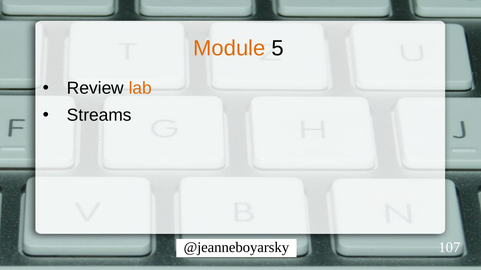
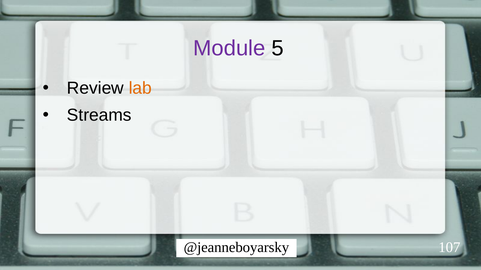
Module colour: orange -> purple (229, 48)
